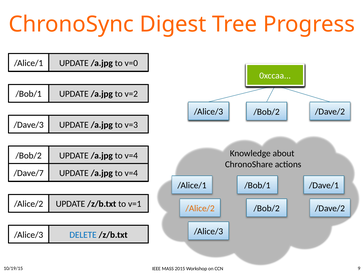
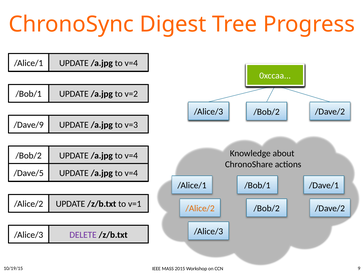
v=0: v=0 -> v=4 (131, 63)
/Dave/3: /Dave/3 -> /Dave/9 (29, 125)
/Dave/7: /Dave/7 -> /Dave/5 (29, 173)
DELETE colour: blue -> purple (83, 235)
